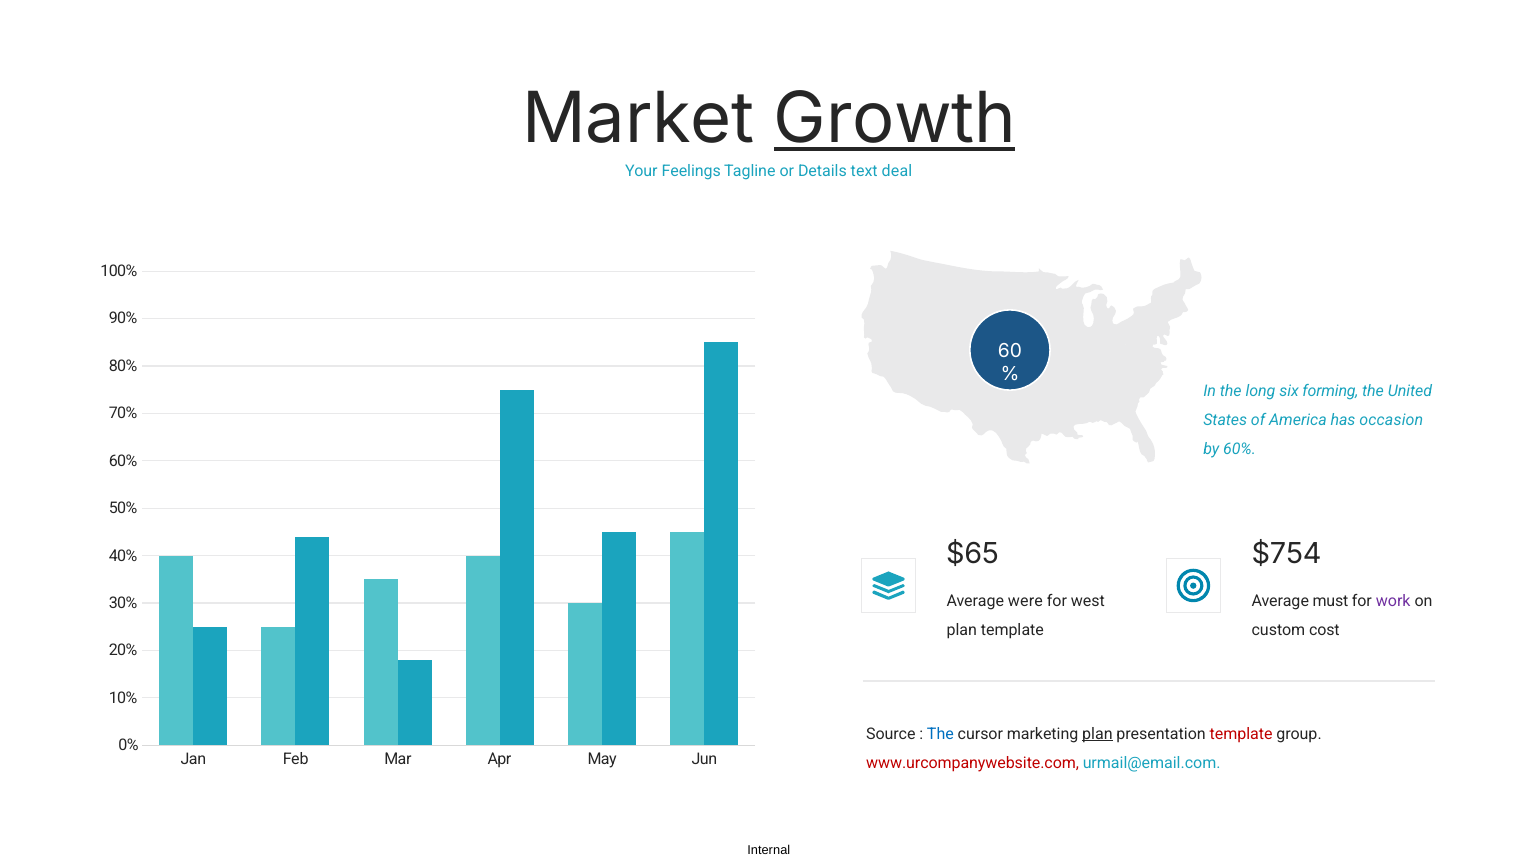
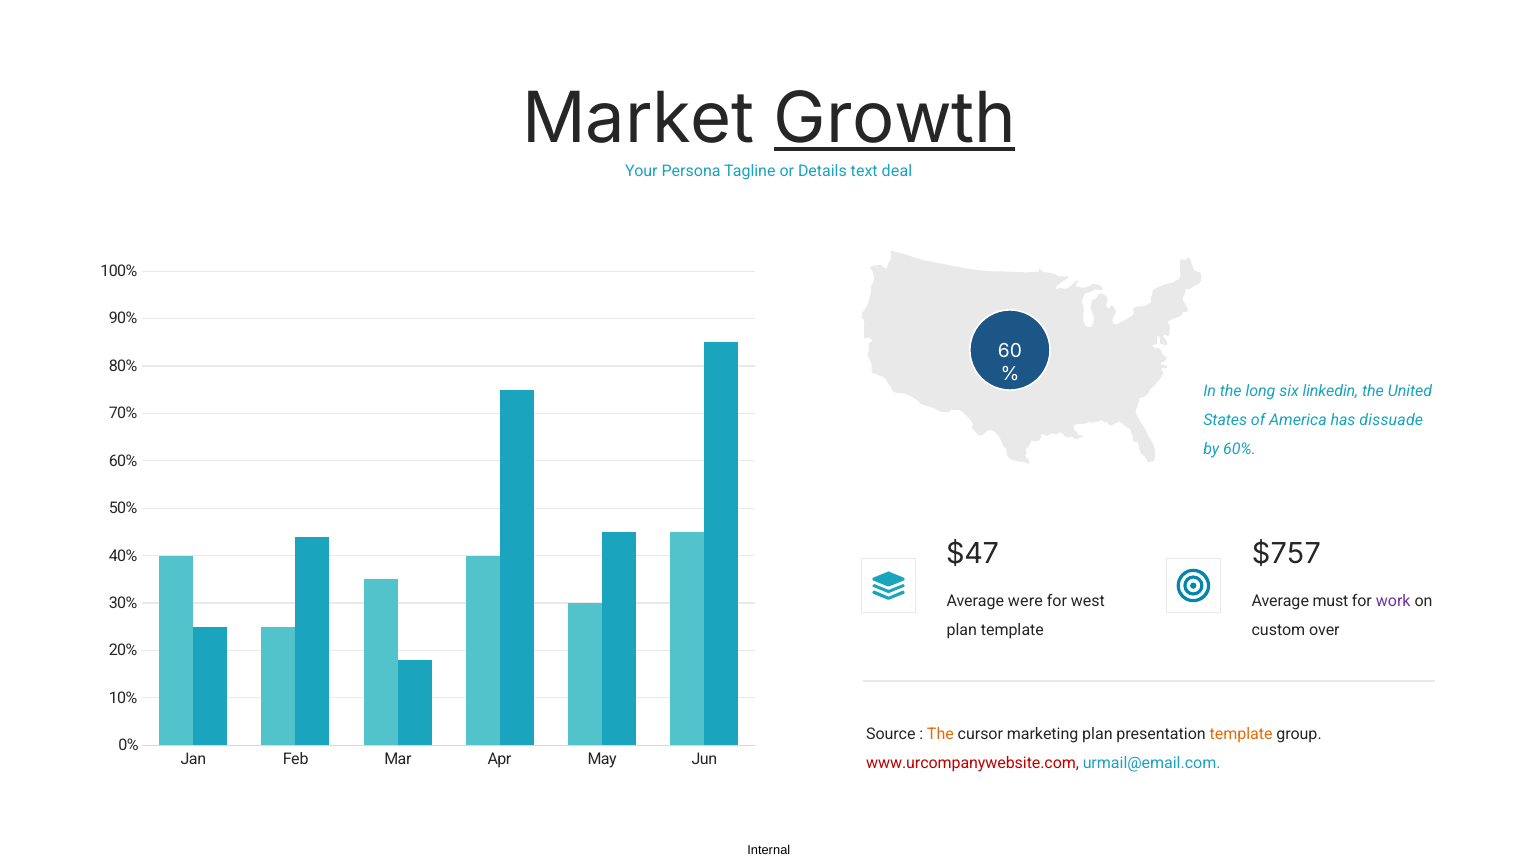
Feelings: Feelings -> Persona (691, 171)
forming: forming -> linkedin (1330, 391)
occasion: occasion -> dissuade (1391, 420)
$754: $754 -> $757 (1286, 554)
$65: $65 -> $47 (973, 554)
cost: cost -> over (1324, 630)
The colour: blue -> orange (940, 734)
plan underline: present -> none (1097, 734)
template colour: red -> orange (1241, 734)
